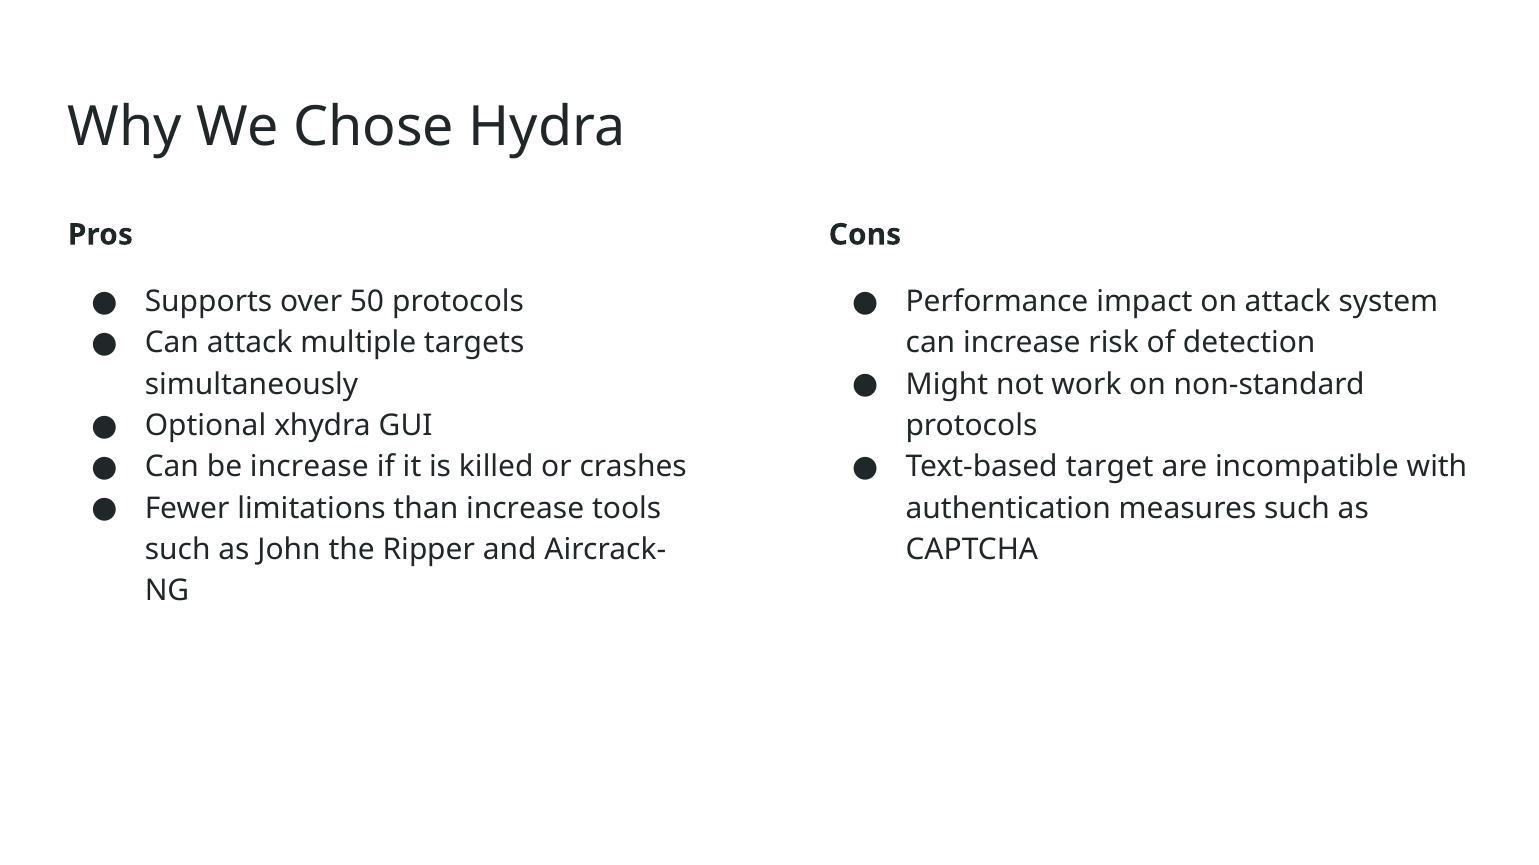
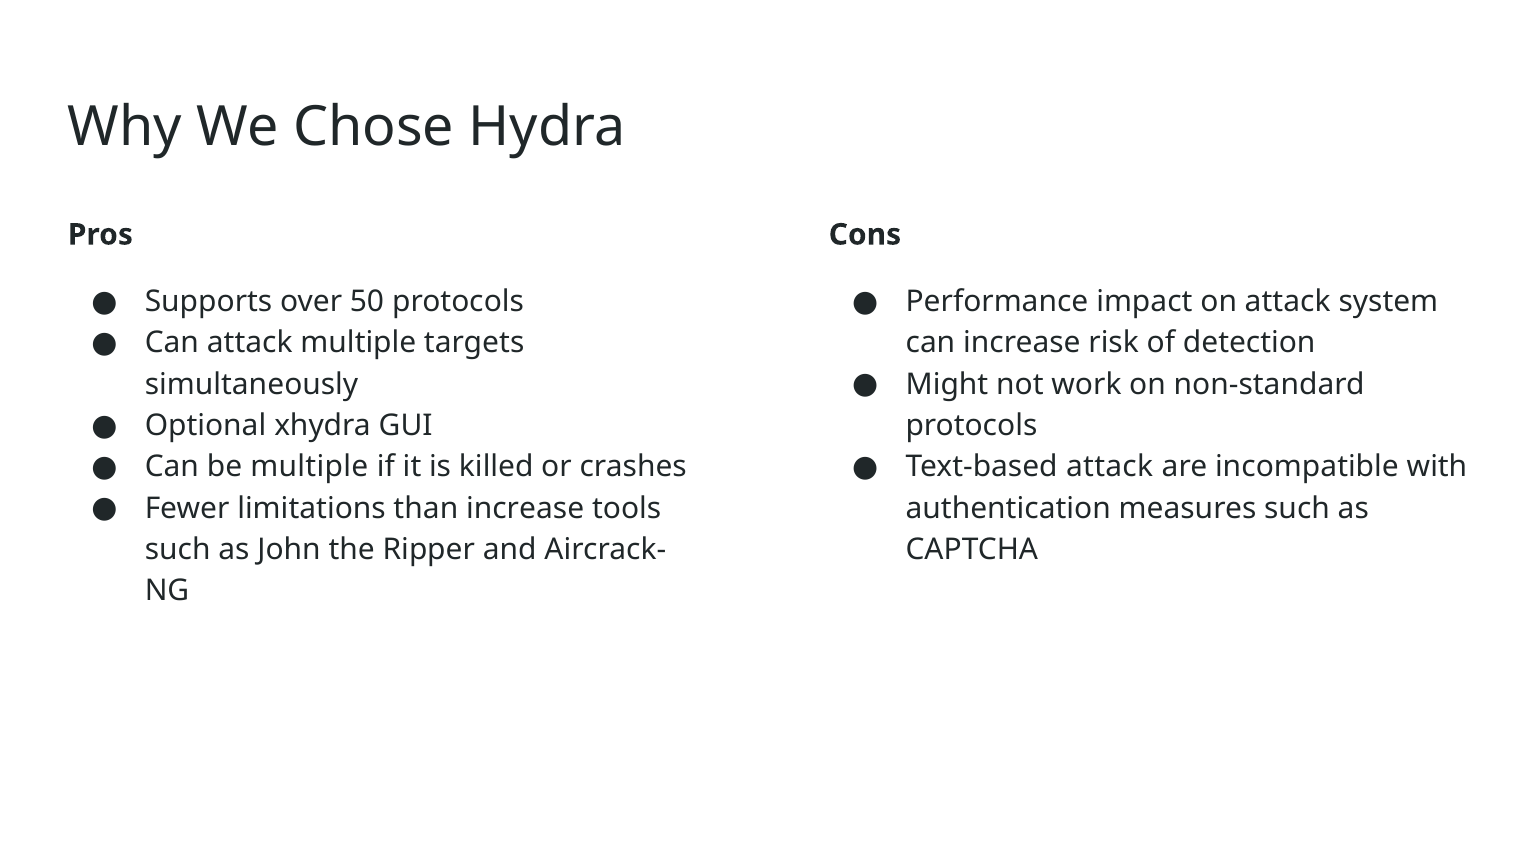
be increase: increase -> multiple (309, 467)
Text-based target: target -> attack (1110, 467)
